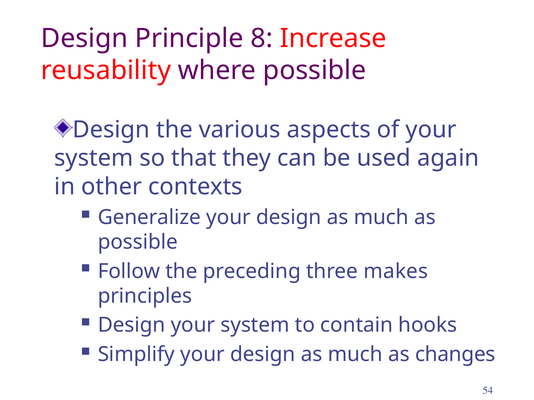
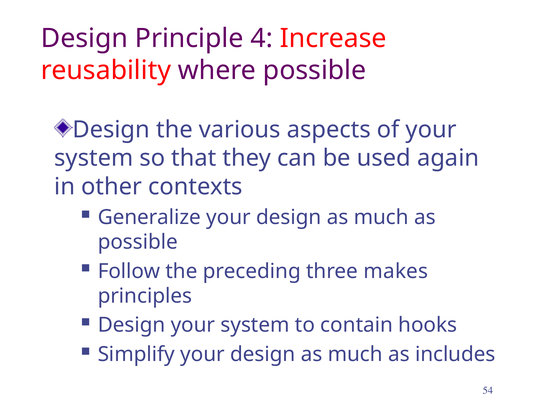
8: 8 -> 4 (262, 38)
changes: changes -> includes (455, 355)
